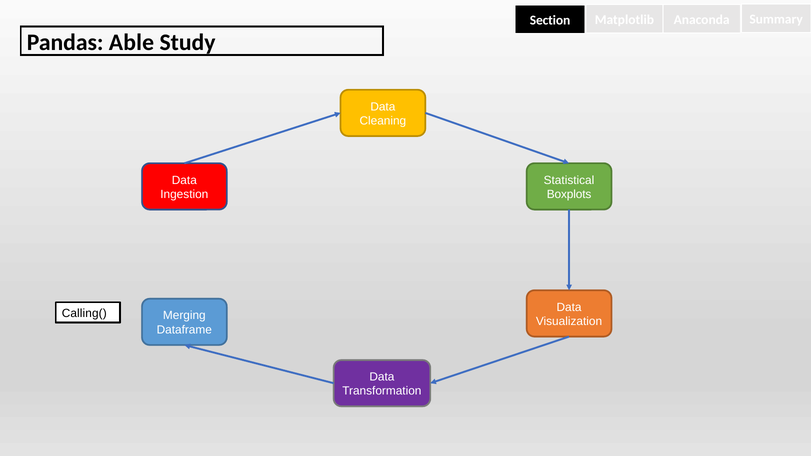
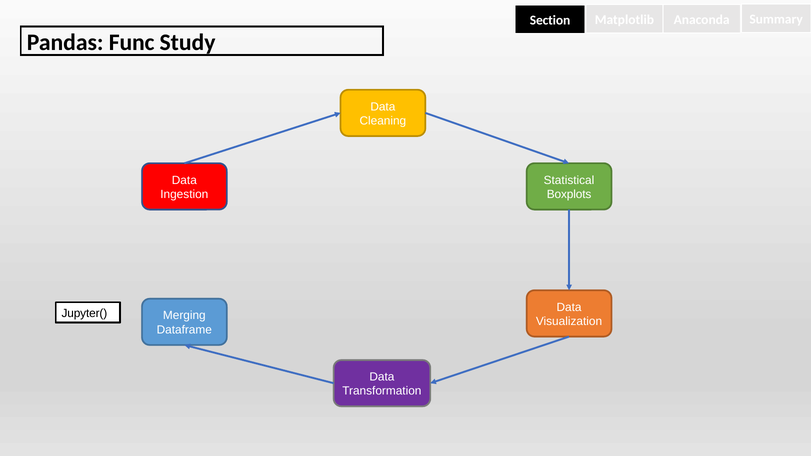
Able: Able -> Func (132, 42)
Calling(: Calling( -> Jupyter( (84, 313)
